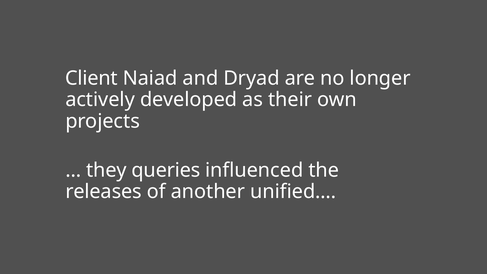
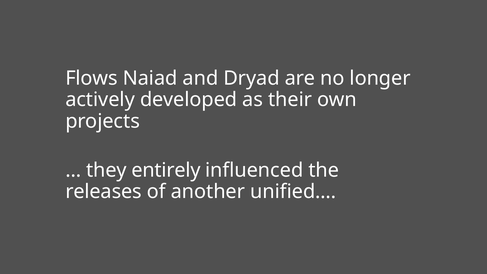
Client: Client -> Flows (91, 78)
queries: queries -> entirely (166, 170)
